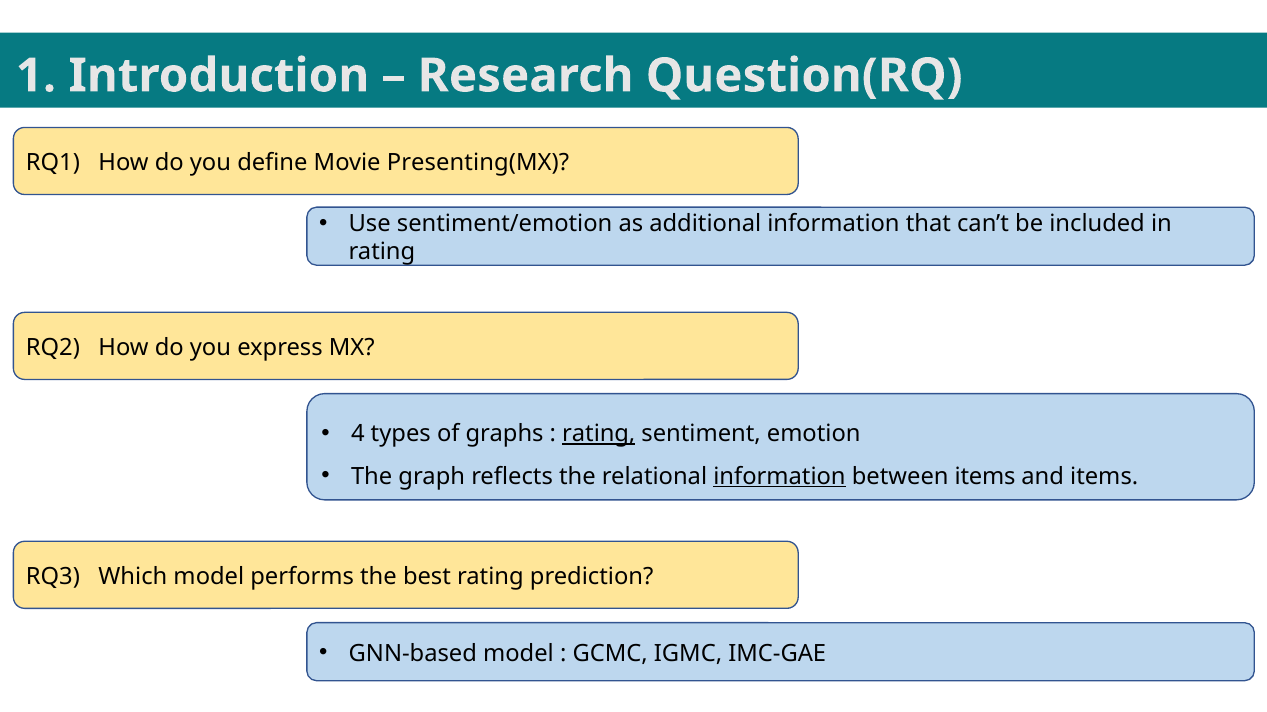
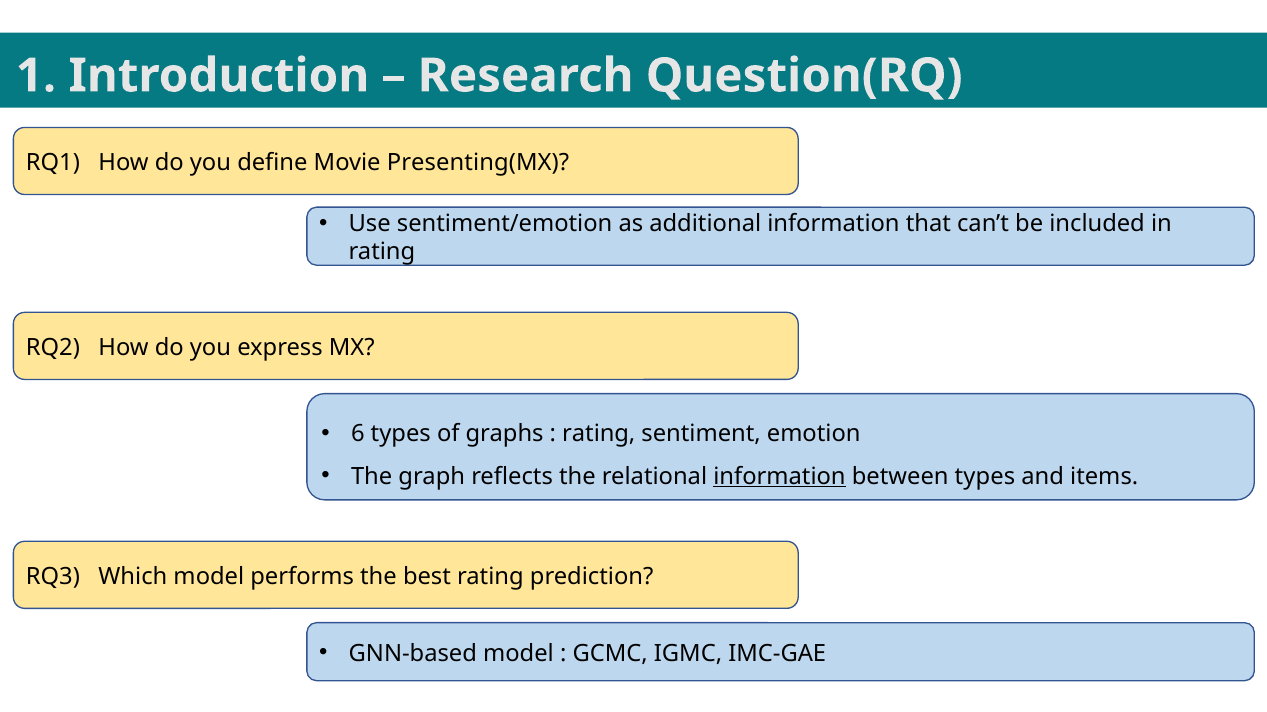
4: 4 -> 6 (358, 434)
rating underline: present -> none (599, 434)
between items: items -> types (985, 477)
